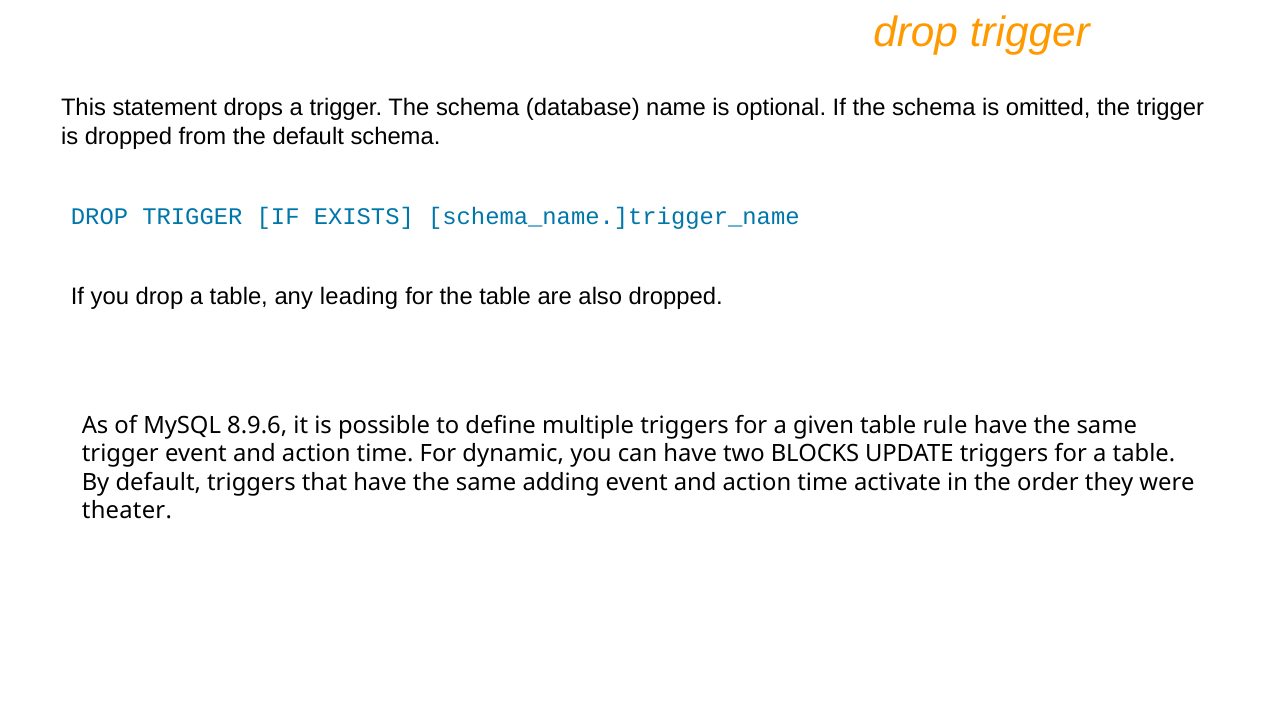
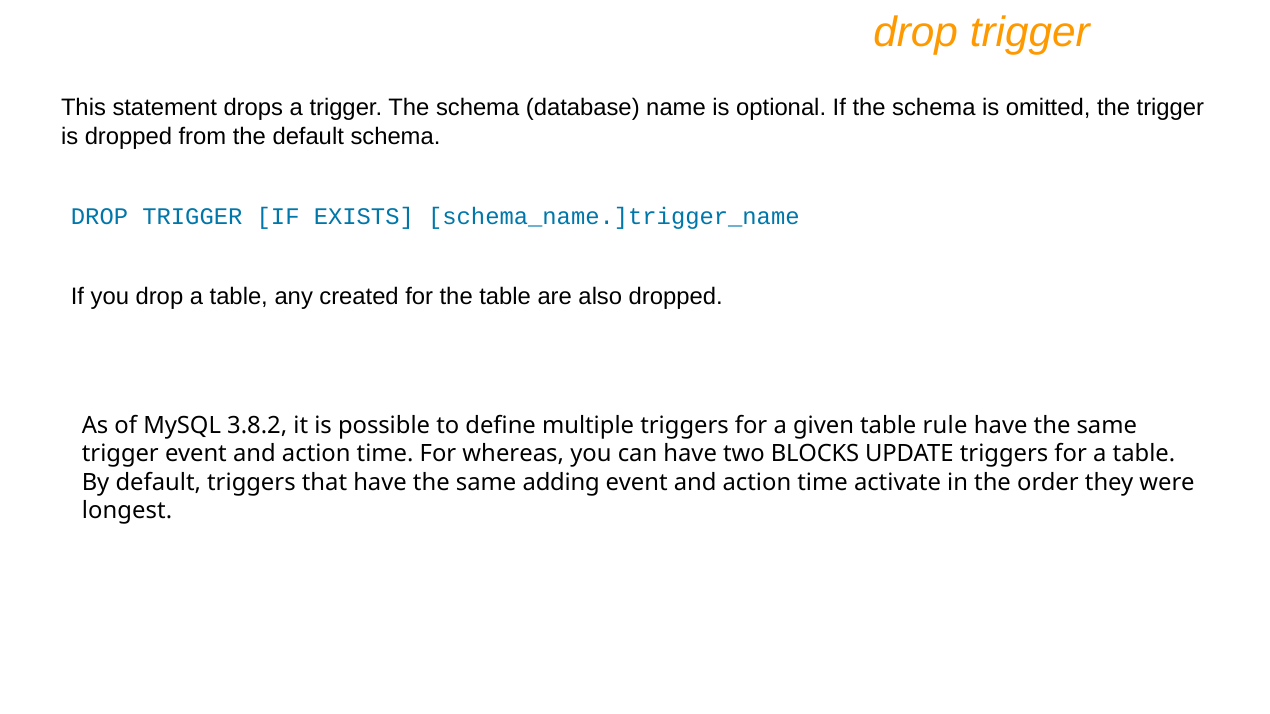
leading: leading -> created (359, 296)
8.9.6: 8.9.6 -> 3.8.2 (257, 425)
dynamic: dynamic -> whereas (513, 454)
theater: theater -> longest (127, 511)
